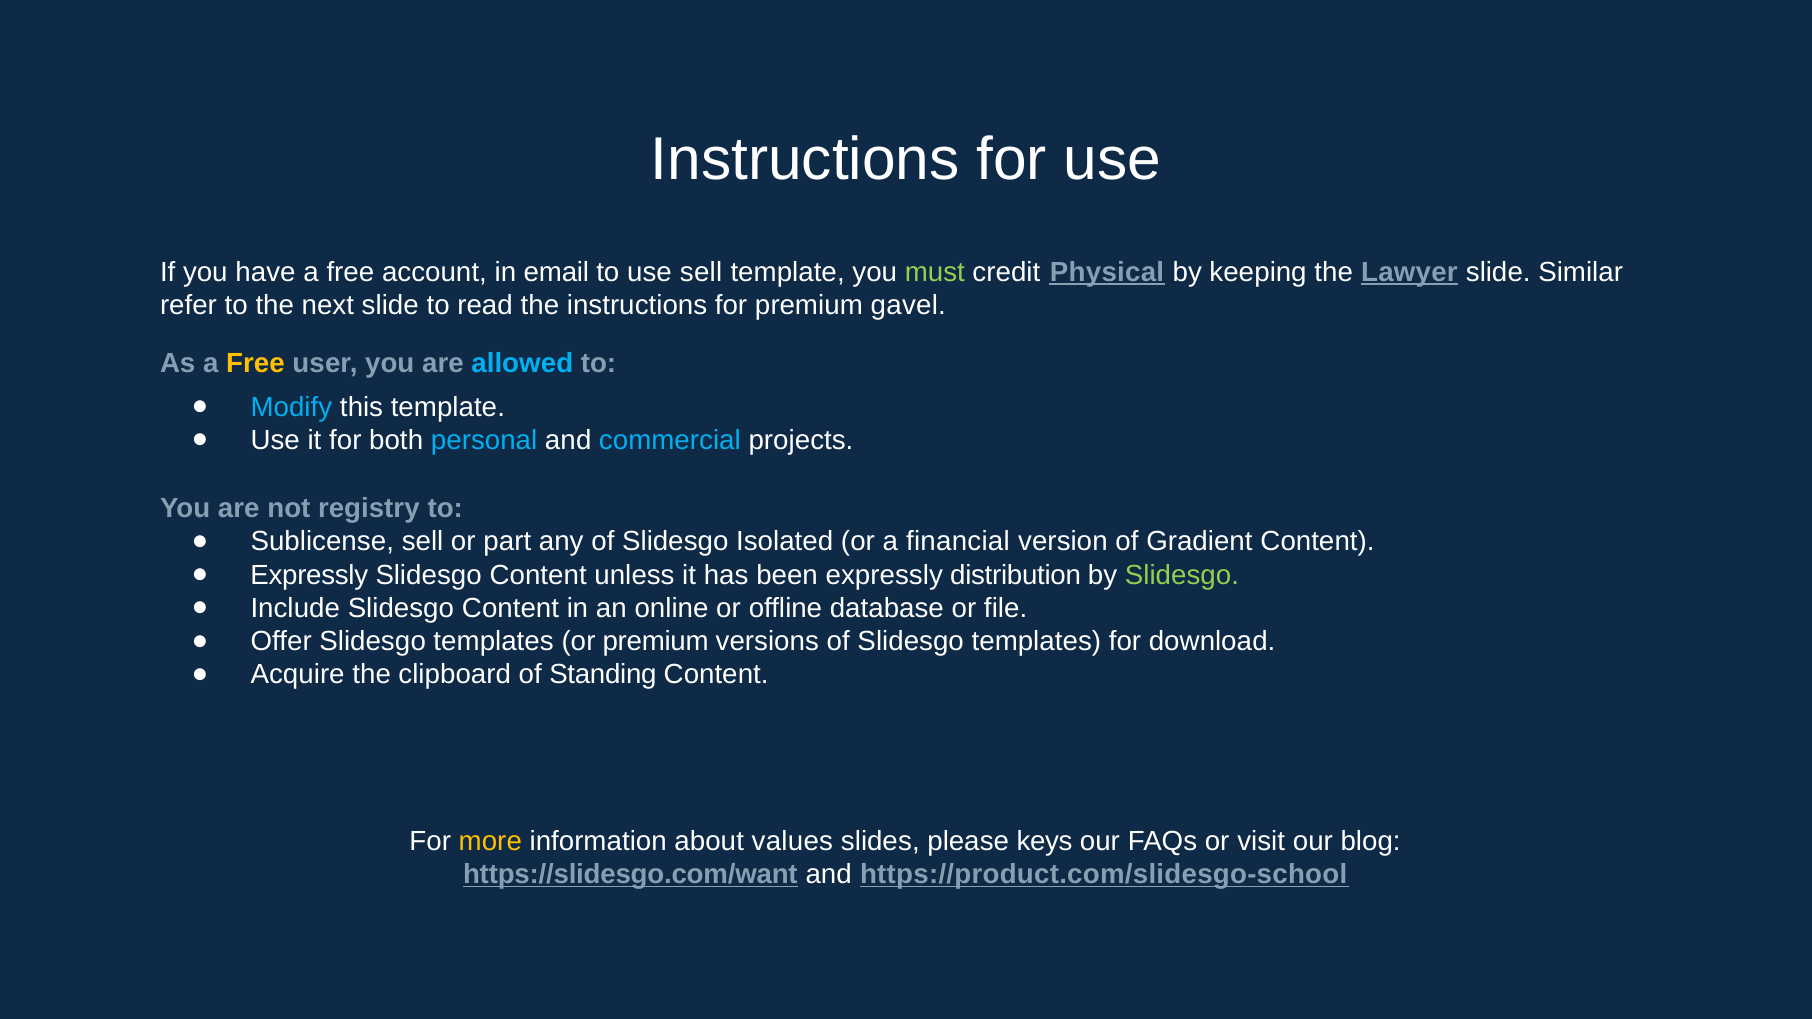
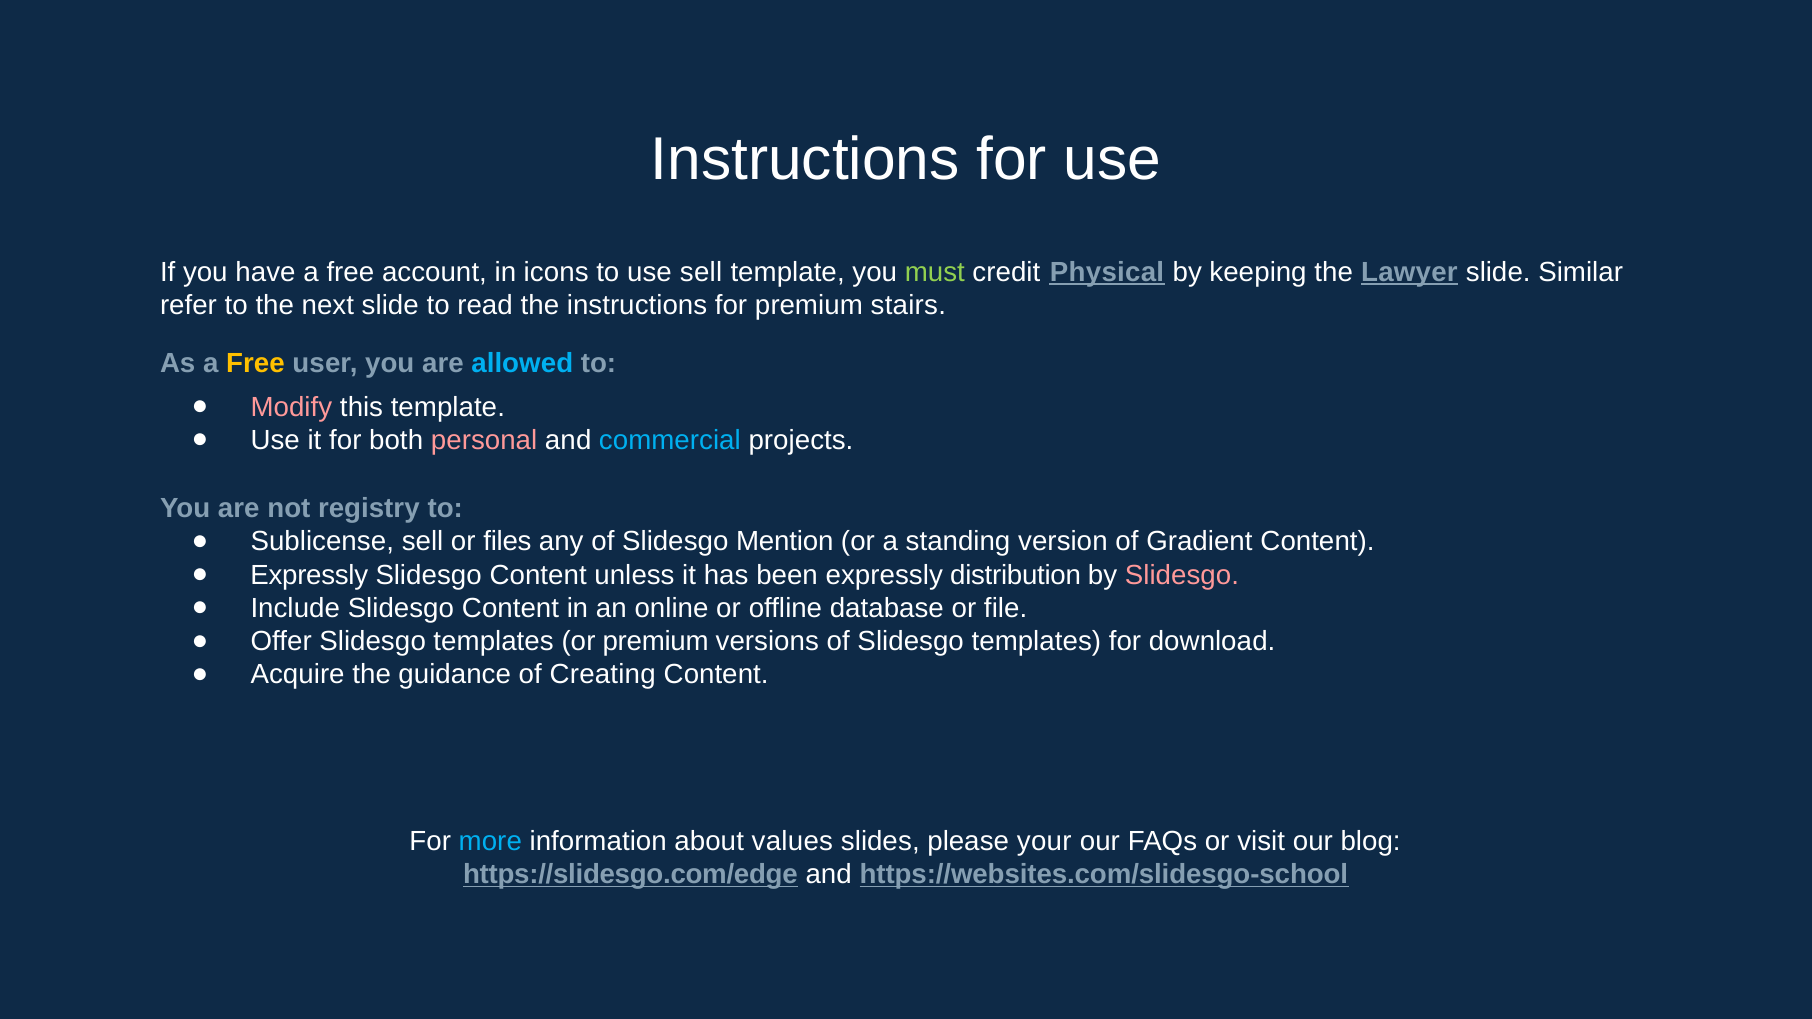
email: email -> icons (556, 272)
gavel: gavel -> stairs (908, 305)
Modify colour: light blue -> pink (291, 407)
personal colour: light blue -> pink (484, 440)
part: part -> files (507, 542)
Isolated: Isolated -> Mention (785, 542)
financial: financial -> standing (958, 542)
Slidesgo colour: light green -> pink (1182, 575)
clipboard: clipboard -> guidance (455, 675)
Standing: Standing -> Creating (603, 675)
more colour: yellow -> light blue (490, 841)
keys: keys -> your (1044, 841)
https://slidesgo.com/want: https://slidesgo.com/want -> https://slidesgo.com/edge (630, 874)
https://product.com/slidesgo-school: https://product.com/slidesgo-school -> https://websites.com/slidesgo-school (1104, 874)
